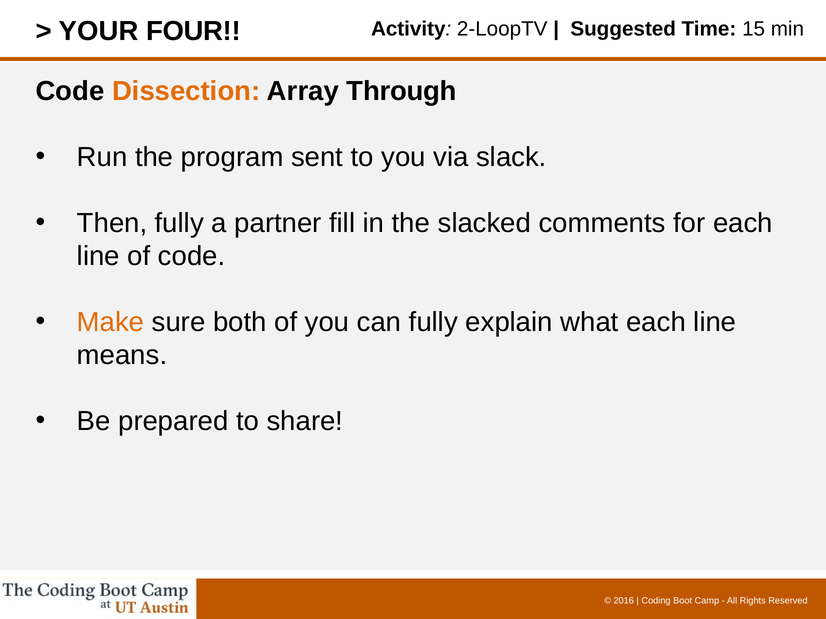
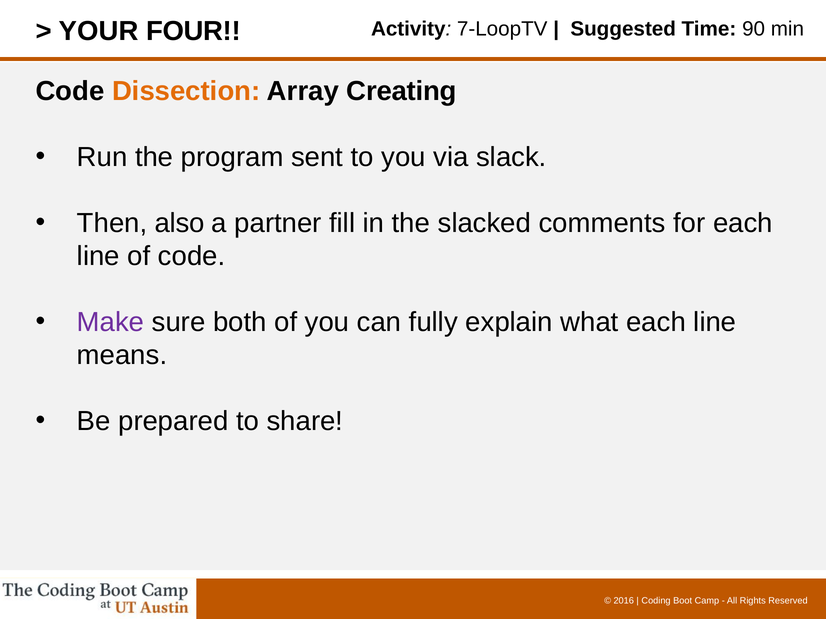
2-LoopTV: 2-LoopTV -> 7-LoopTV (502, 29)
15: 15 -> 90 (754, 29)
Through: Through -> Creating (402, 91)
Then fully: fully -> also (179, 223)
Make colour: orange -> purple (111, 323)
